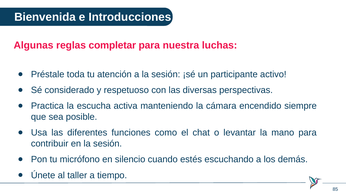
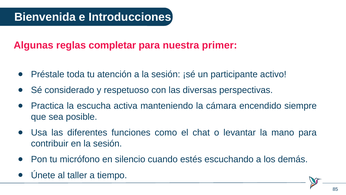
luchas: luchas -> primer (220, 45)
